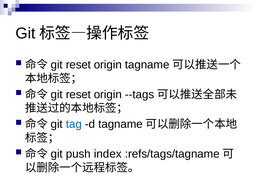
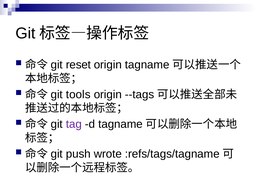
reset: reset -> tools (78, 94)
tag colour: blue -> purple (74, 124)
index: index -> wrote (108, 154)
